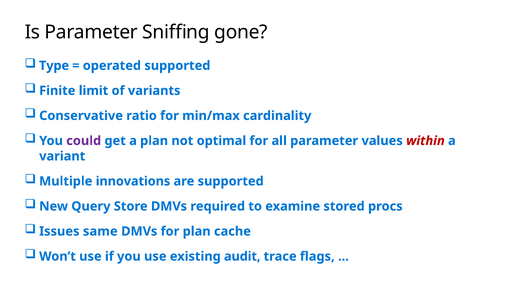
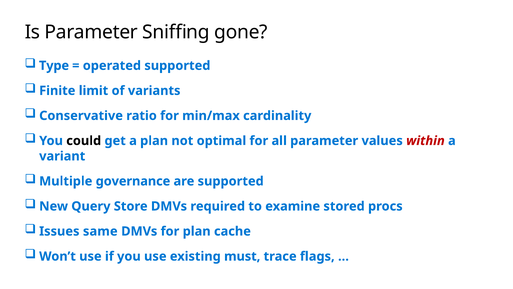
could colour: purple -> black (84, 141)
innovations: innovations -> governance (133, 181)
audit: audit -> must (242, 256)
